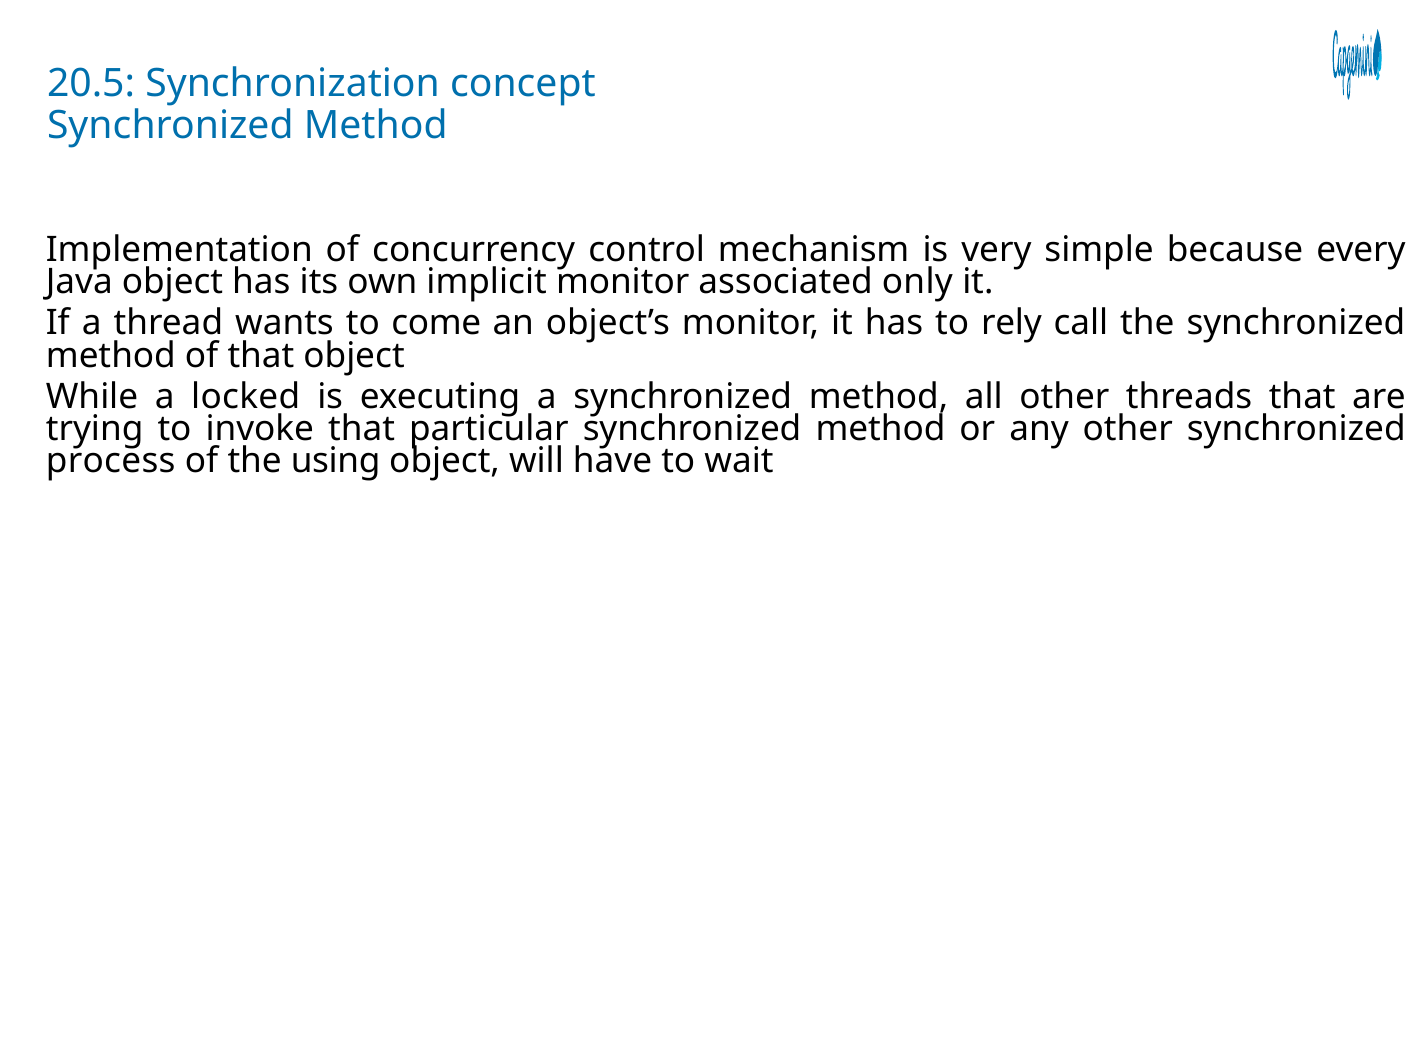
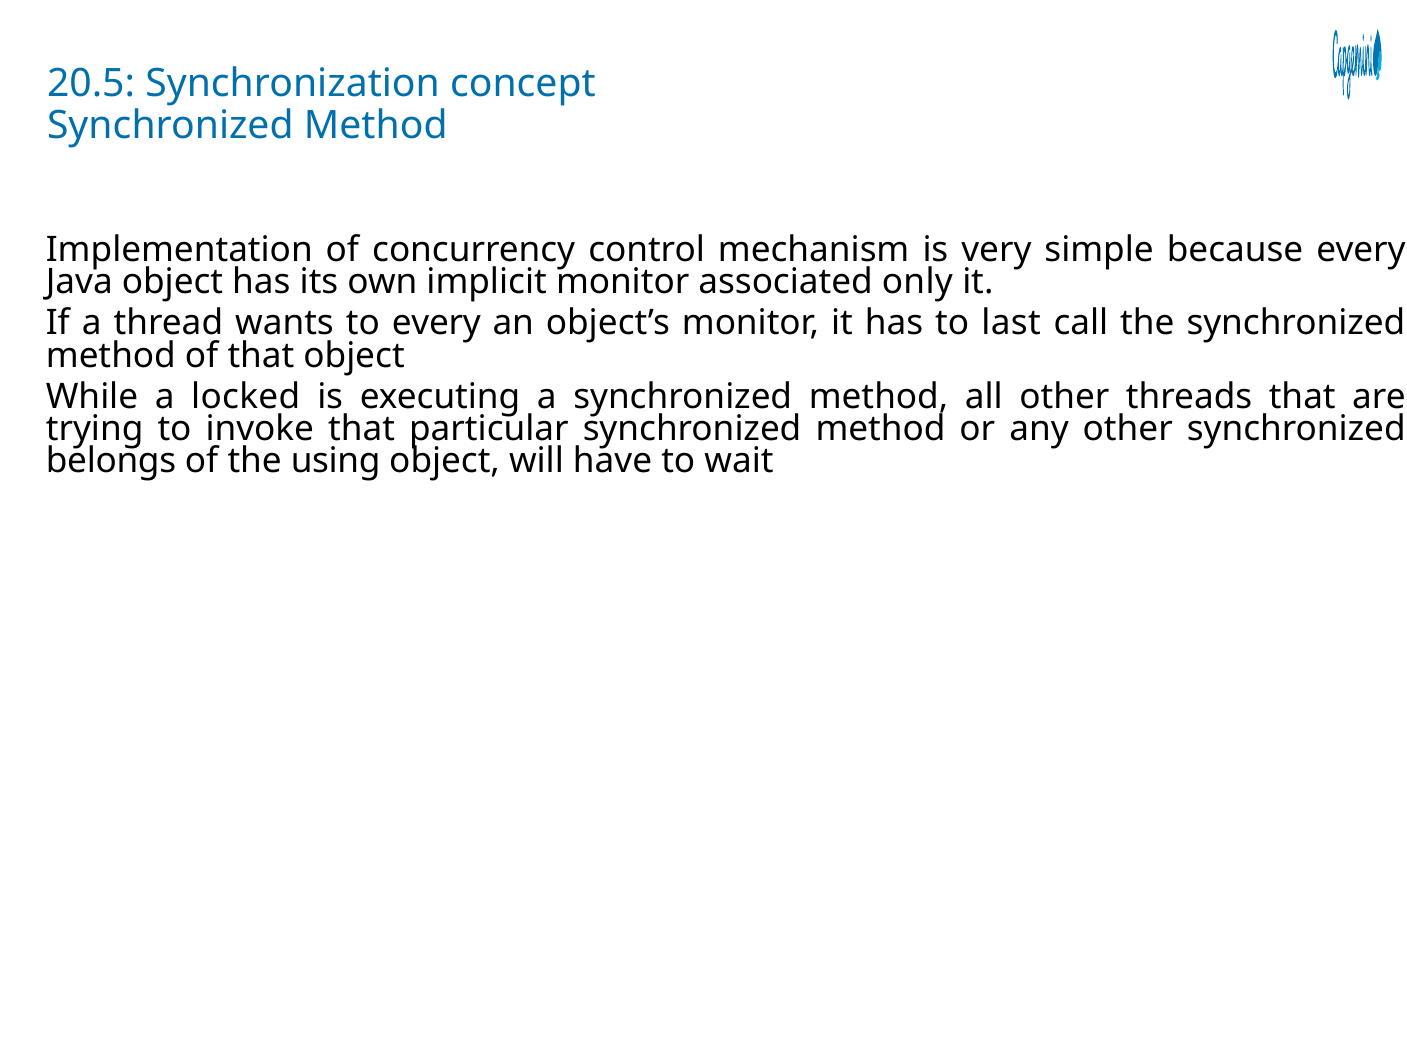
to come: come -> every (436, 323)
rely: rely -> last (1011, 323)
process: process -> belongs (111, 461)
